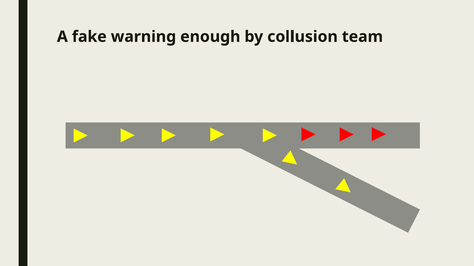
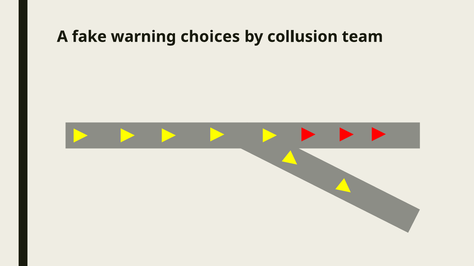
enough: enough -> choices (210, 37)
